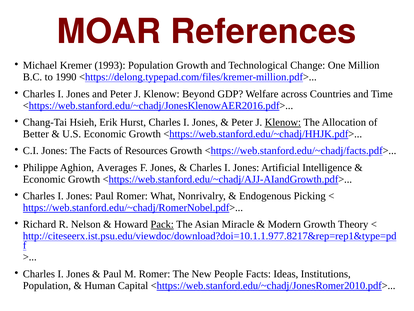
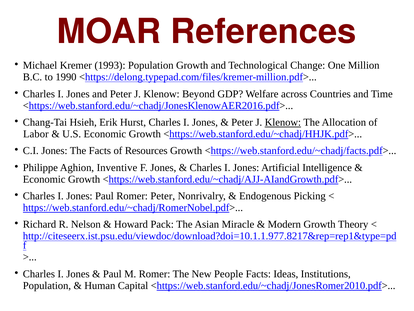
Better: Better -> Labor (36, 134)
Averages: Averages -> Inventive (117, 167)
Romer What: What -> Peter (163, 196)
Pack underline: present -> none (162, 224)
